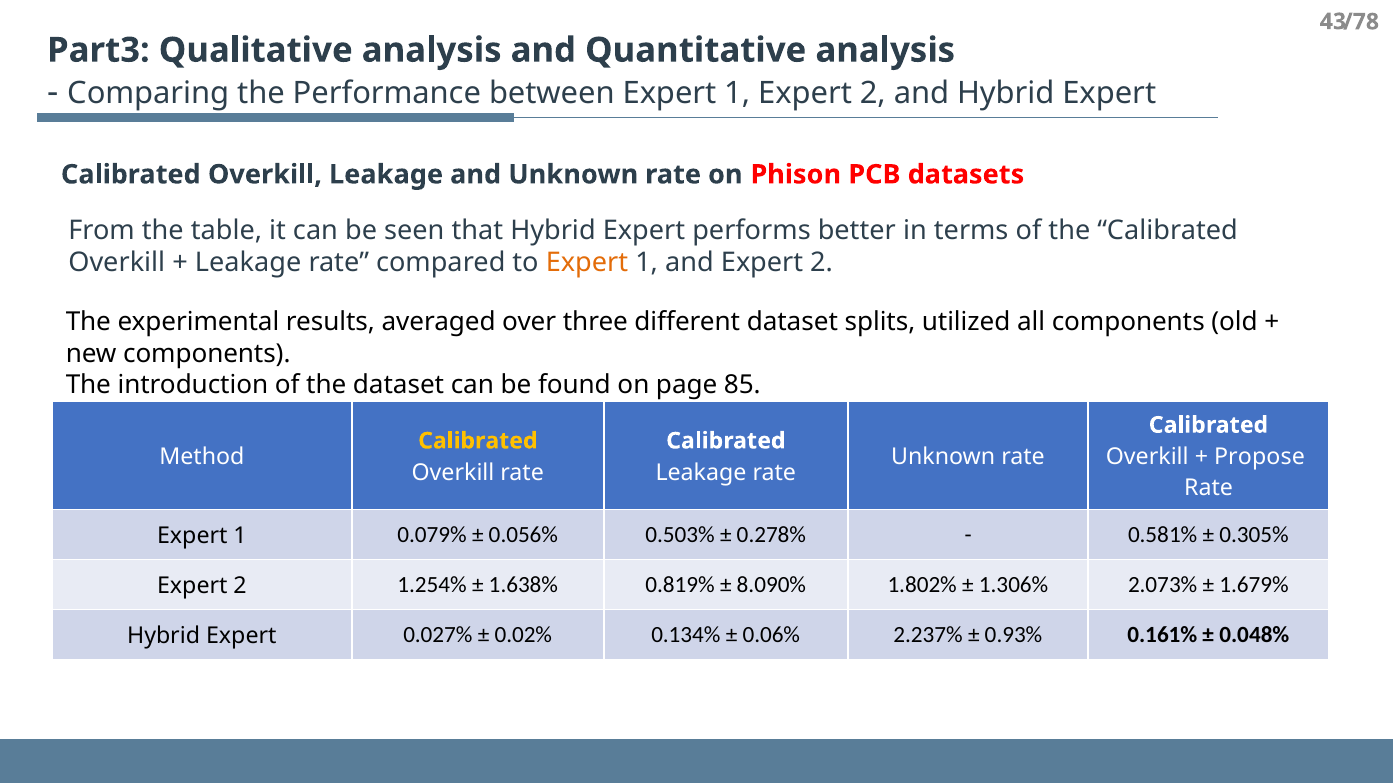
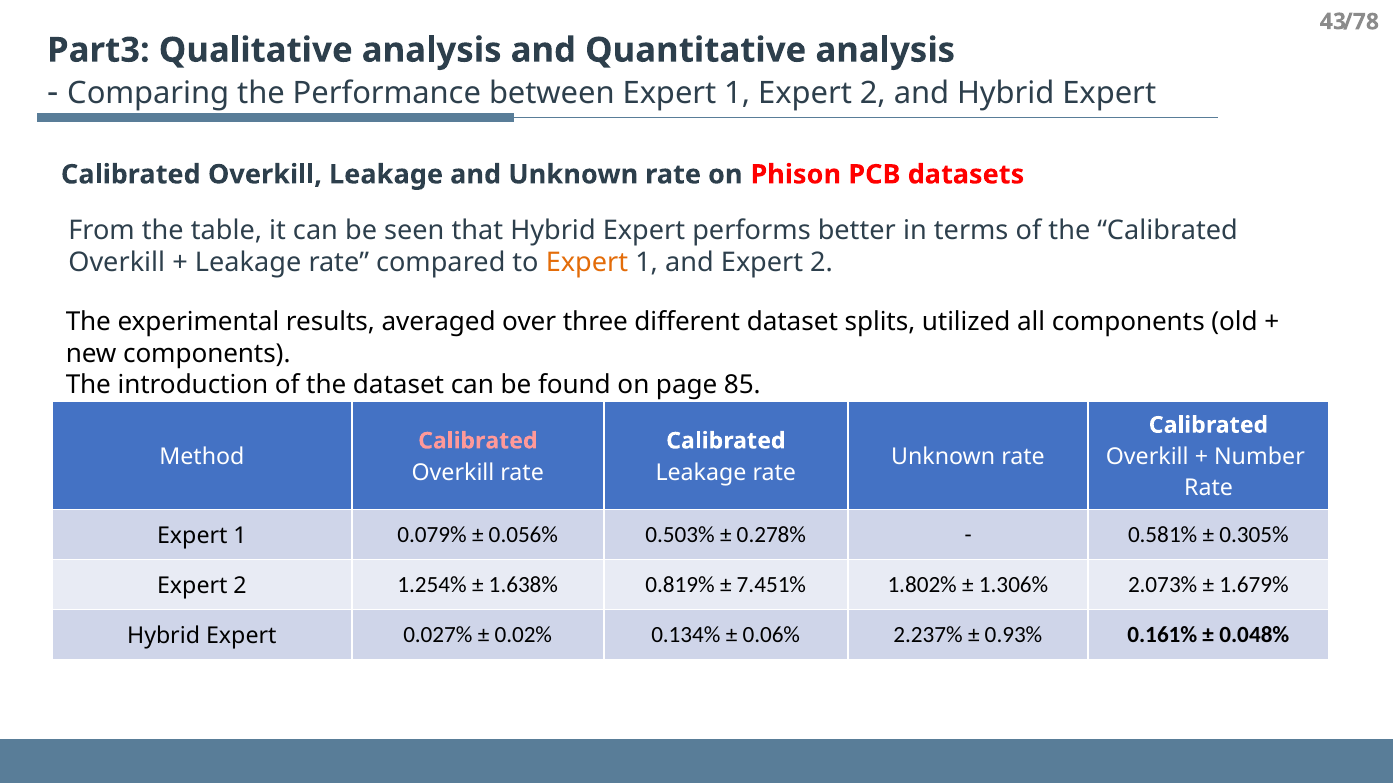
Calibrated colour: yellow -> pink (478, 441)
Propose: Propose -> Number (1260, 457)
8.090%: 8.090% -> 7.451% (771, 585)
